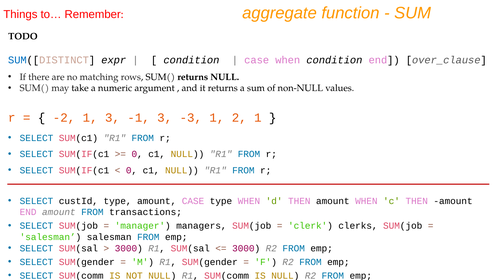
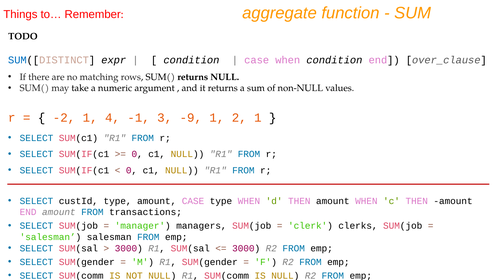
1 3: 3 -> 4 (112, 118)
-3: -3 -> -9 (191, 118)
